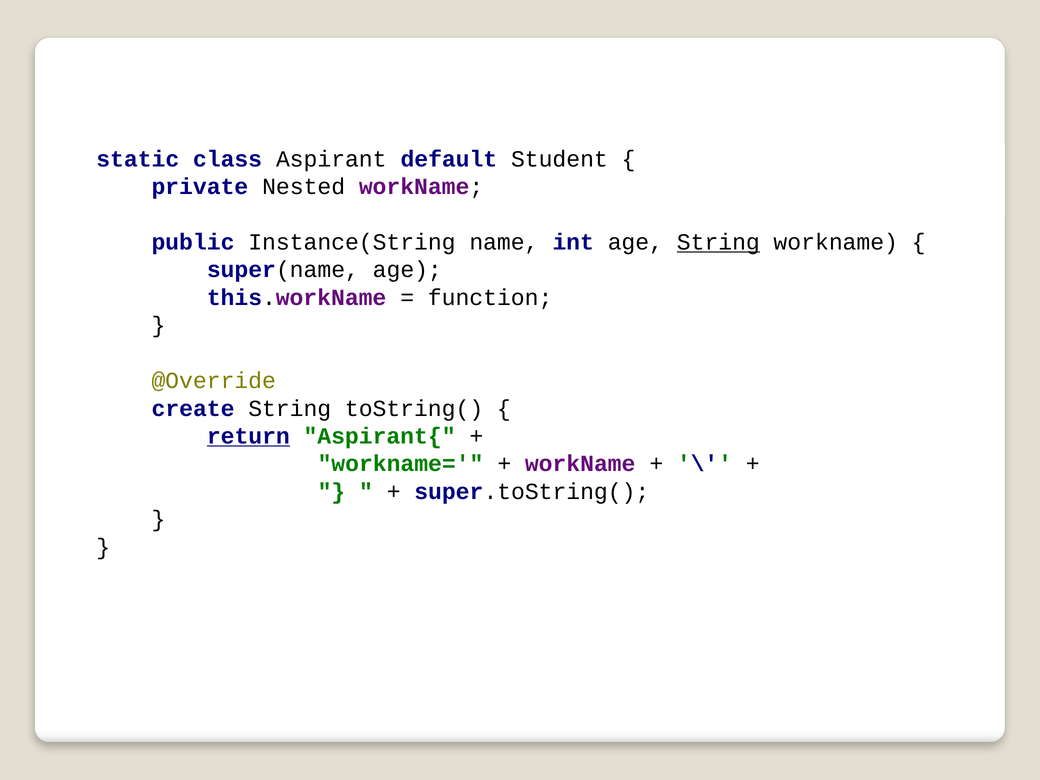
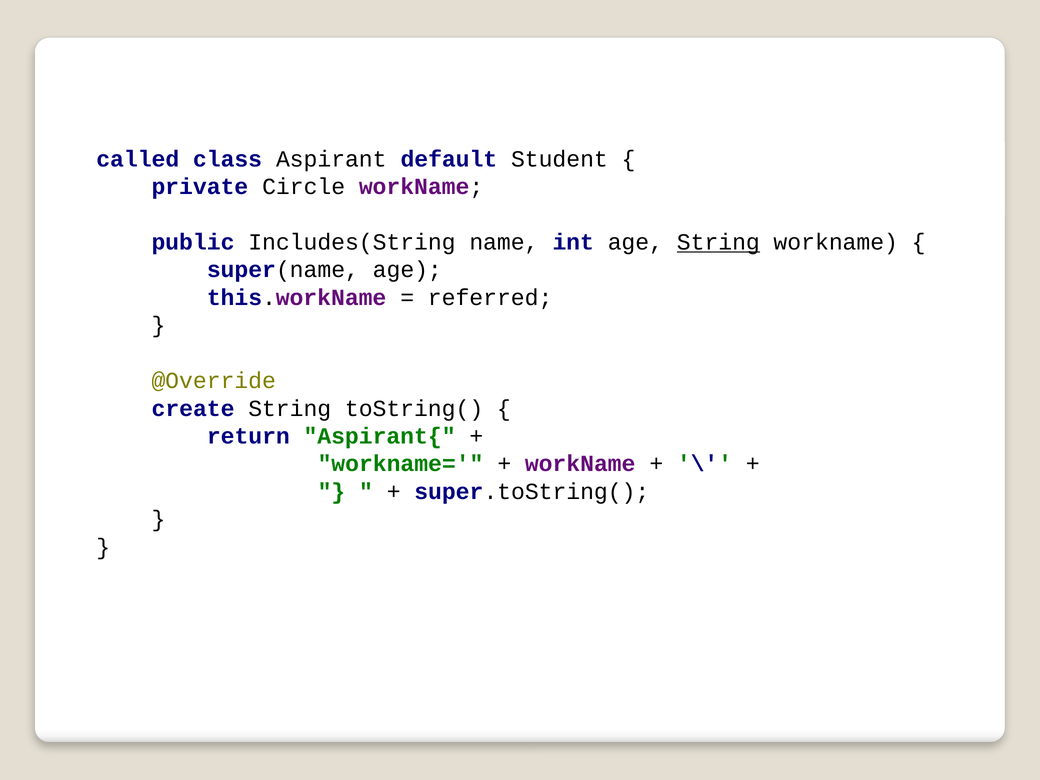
static: static -> called (138, 159)
Nested: Nested -> Circle (304, 187)
Instance(String: Instance(String -> Includes(String (352, 242)
function: function -> referred (490, 298)
return underline: present -> none (248, 436)
